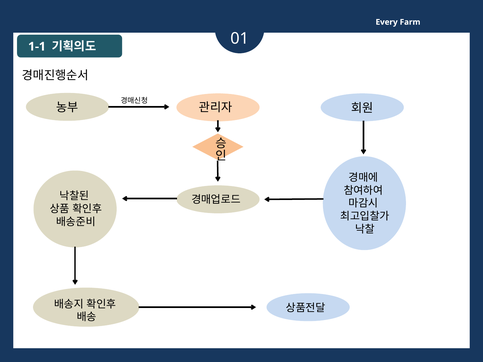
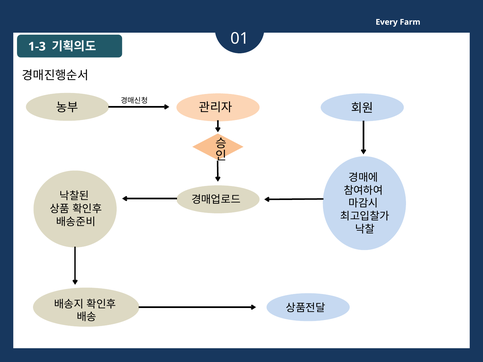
1-1: 1-1 -> 1-3 (37, 47)
